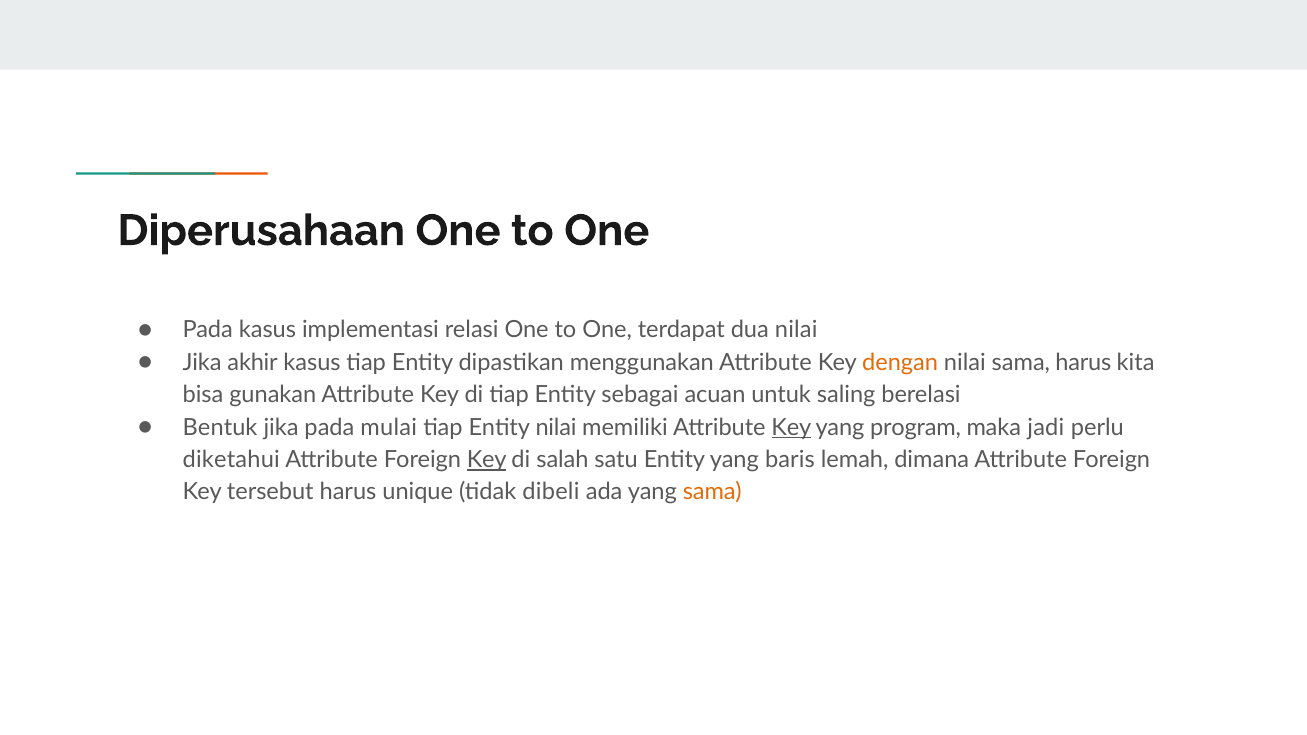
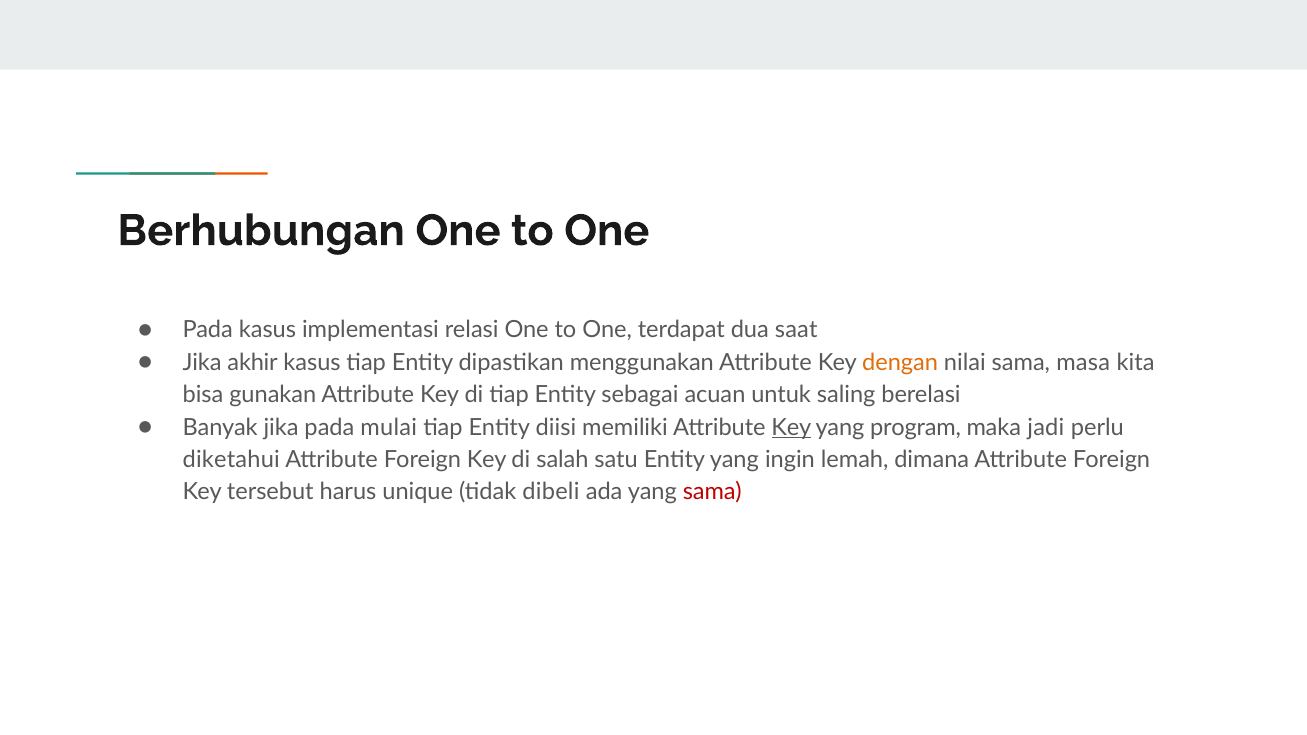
Diperusahaan: Diperusahaan -> Berhubungan (261, 231)
dua nilai: nilai -> saat (796, 330)
sama harus: harus -> masa (1083, 363)
Bentuk: Bentuk -> Banyak (220, 427)
Entity nilai: nilai -> diisi (556, 427)
Key underline: present -> none (487, 460)
baris: baris -> ingin (790, 460)
sama colour: orange -> red (712, 492)
